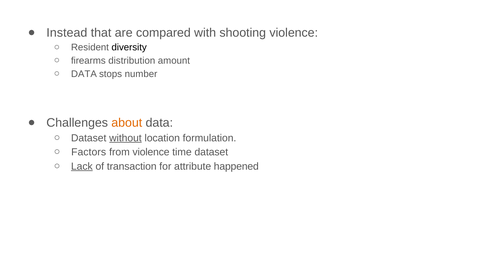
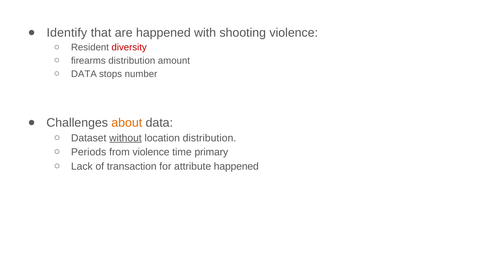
Instead: Instead -> Identify (67, 33)
are compared: compared -> happened (163, 33)
diversity colour: black -> red (129, 47)
location formulation: formulation -> distribution (209, 138)
Factors: Factors -> Periods (89, 152)
time dataset: dataset -> primary (211, 152)
Lack underline: present -> none (82, 167)
